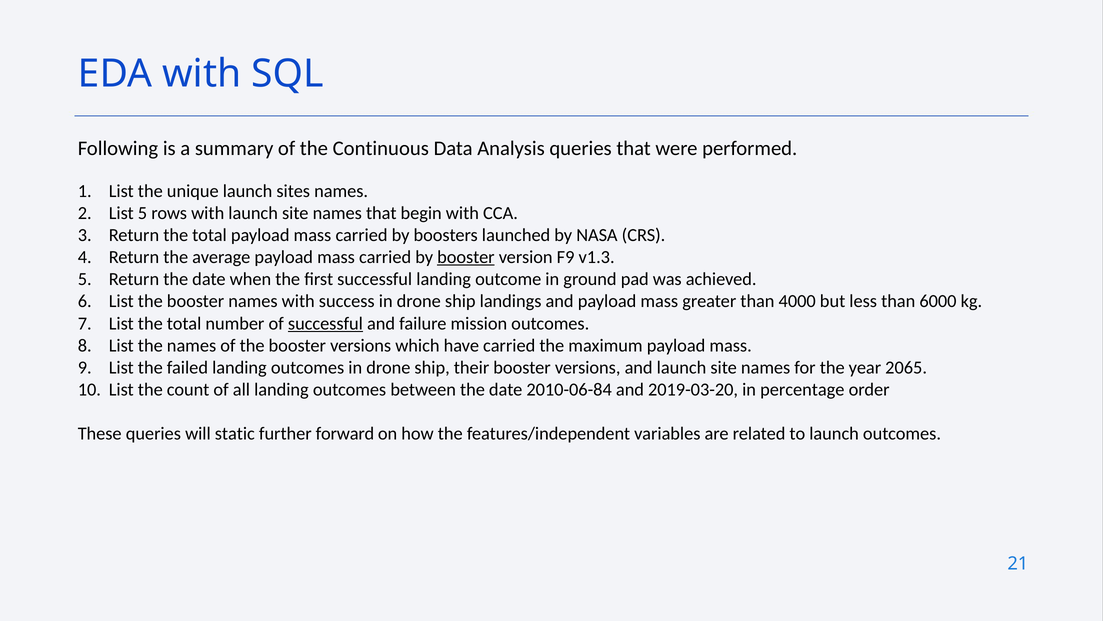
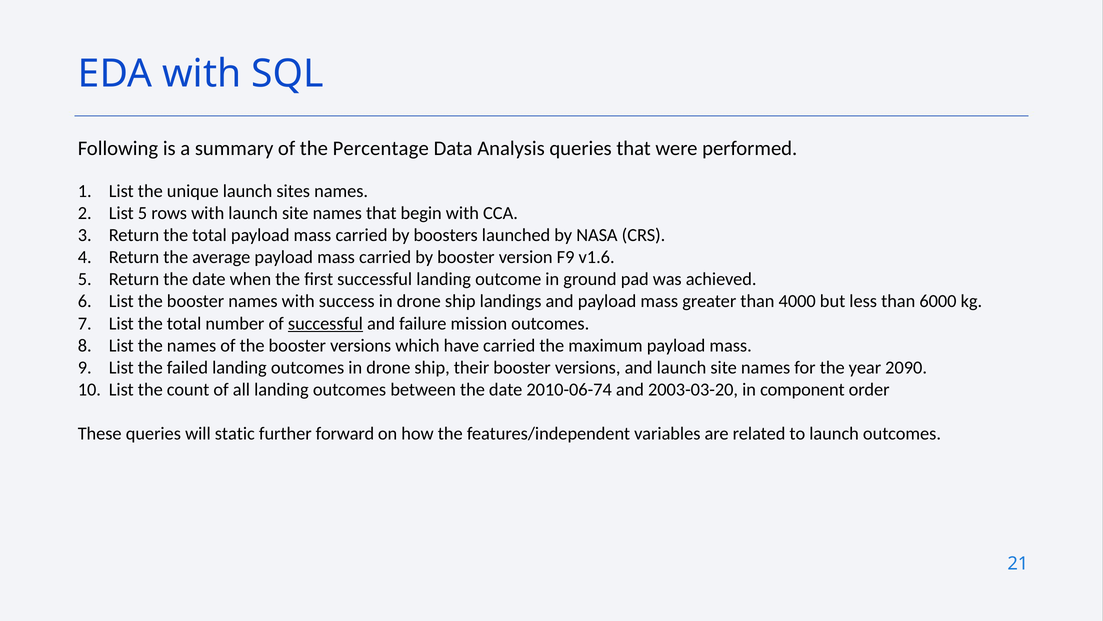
Continuous: Continuous -> Percentage (381, 148)
booster underline: present -> none (466, 257)
v1.3: v1.3 -> v1.6 (597, 257)
2065: 2065 -> 2090 (906, 367)
2010-06-84: 2010-06-84 -> 2010-06-74 (569, 389)
2019-03-20: 2019-03-20 -> 2003-03-20 (693, 389)
percentage: percentage -> component (802, 389)
